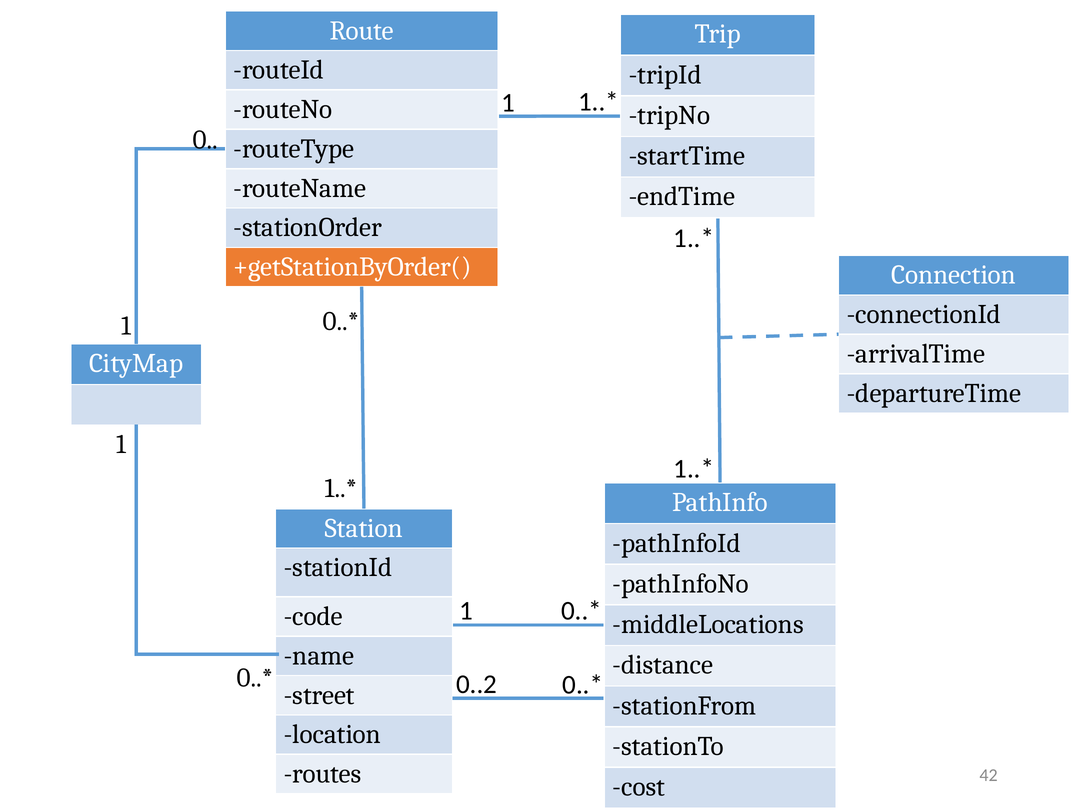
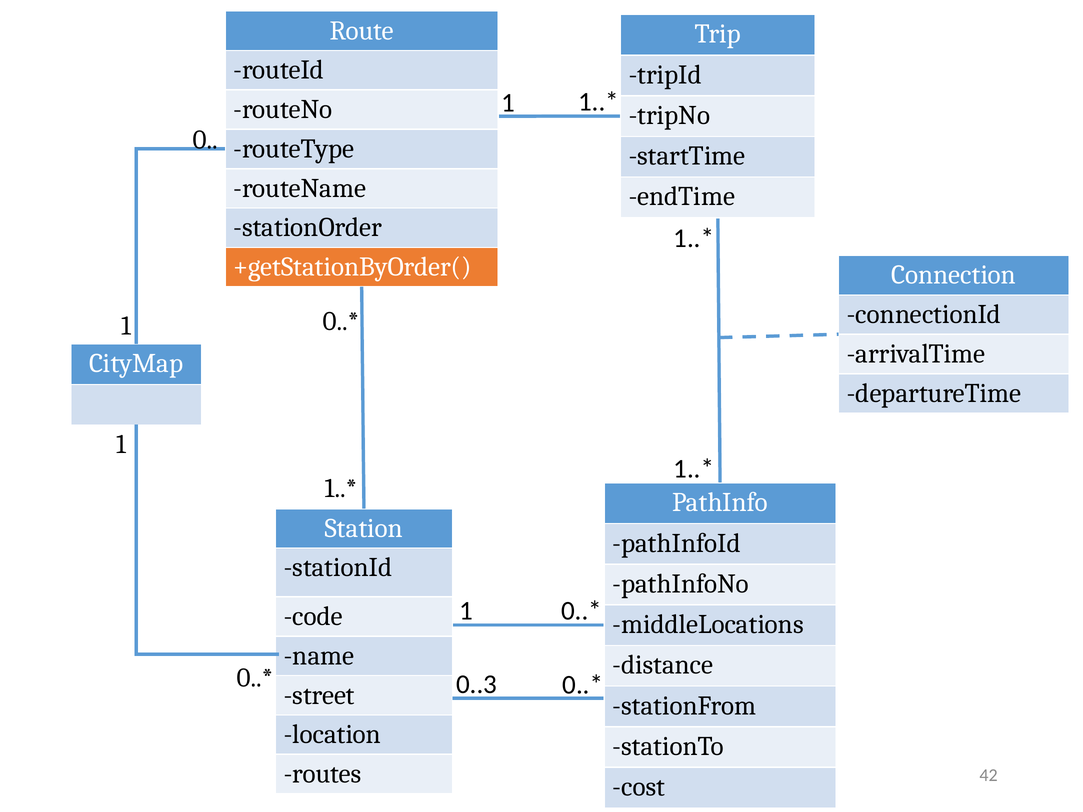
0..2: 0..2 -> 0..3 (477, 685)
